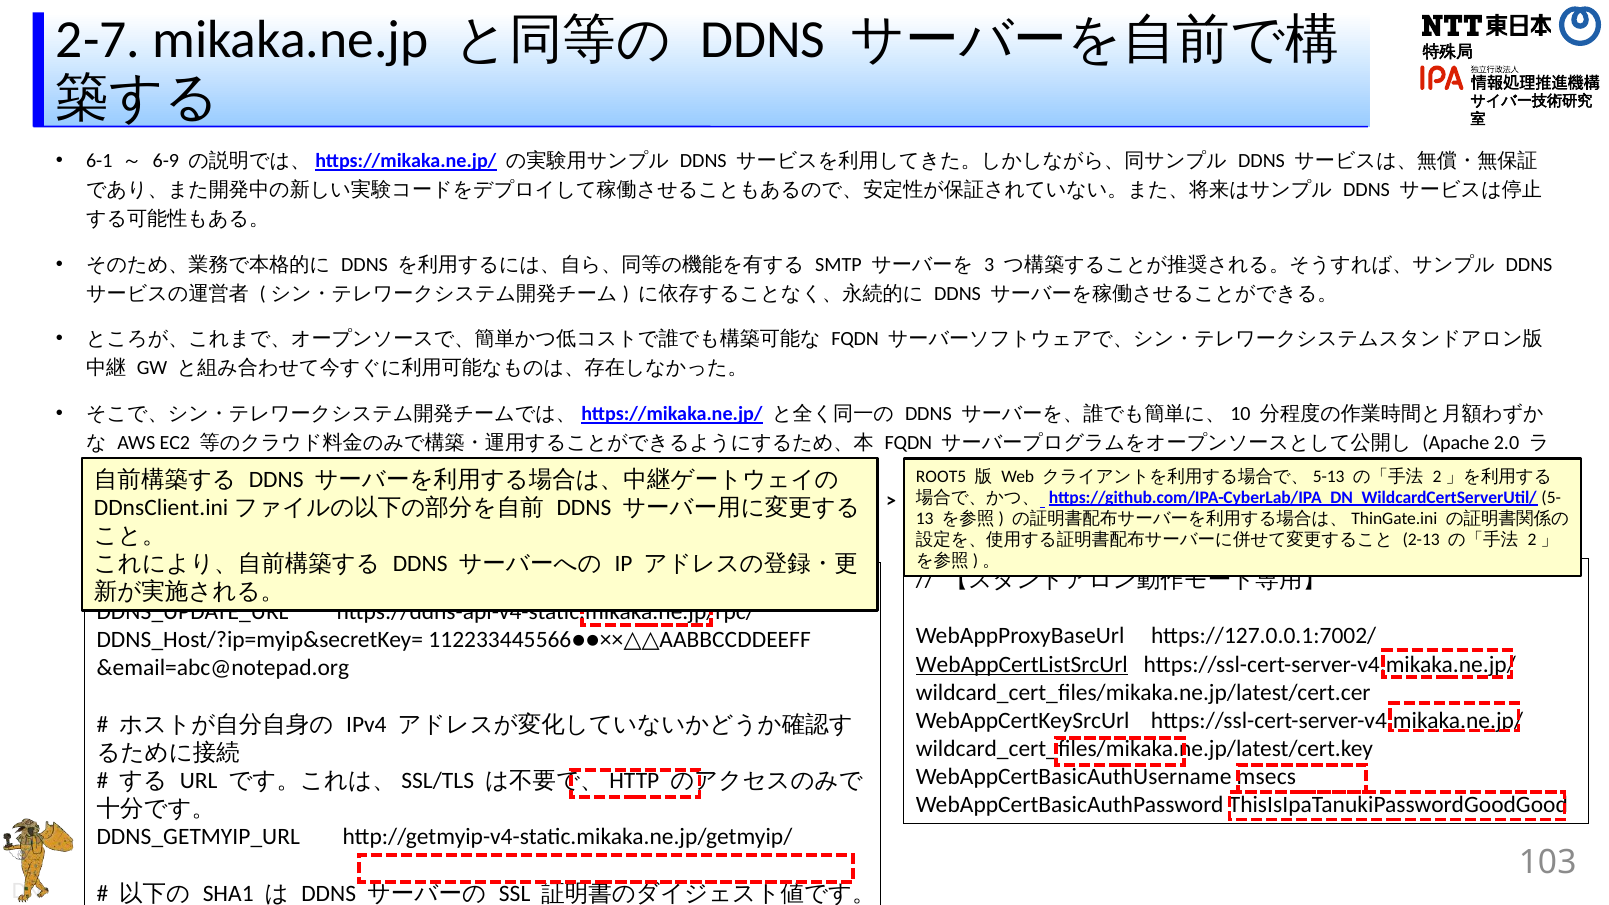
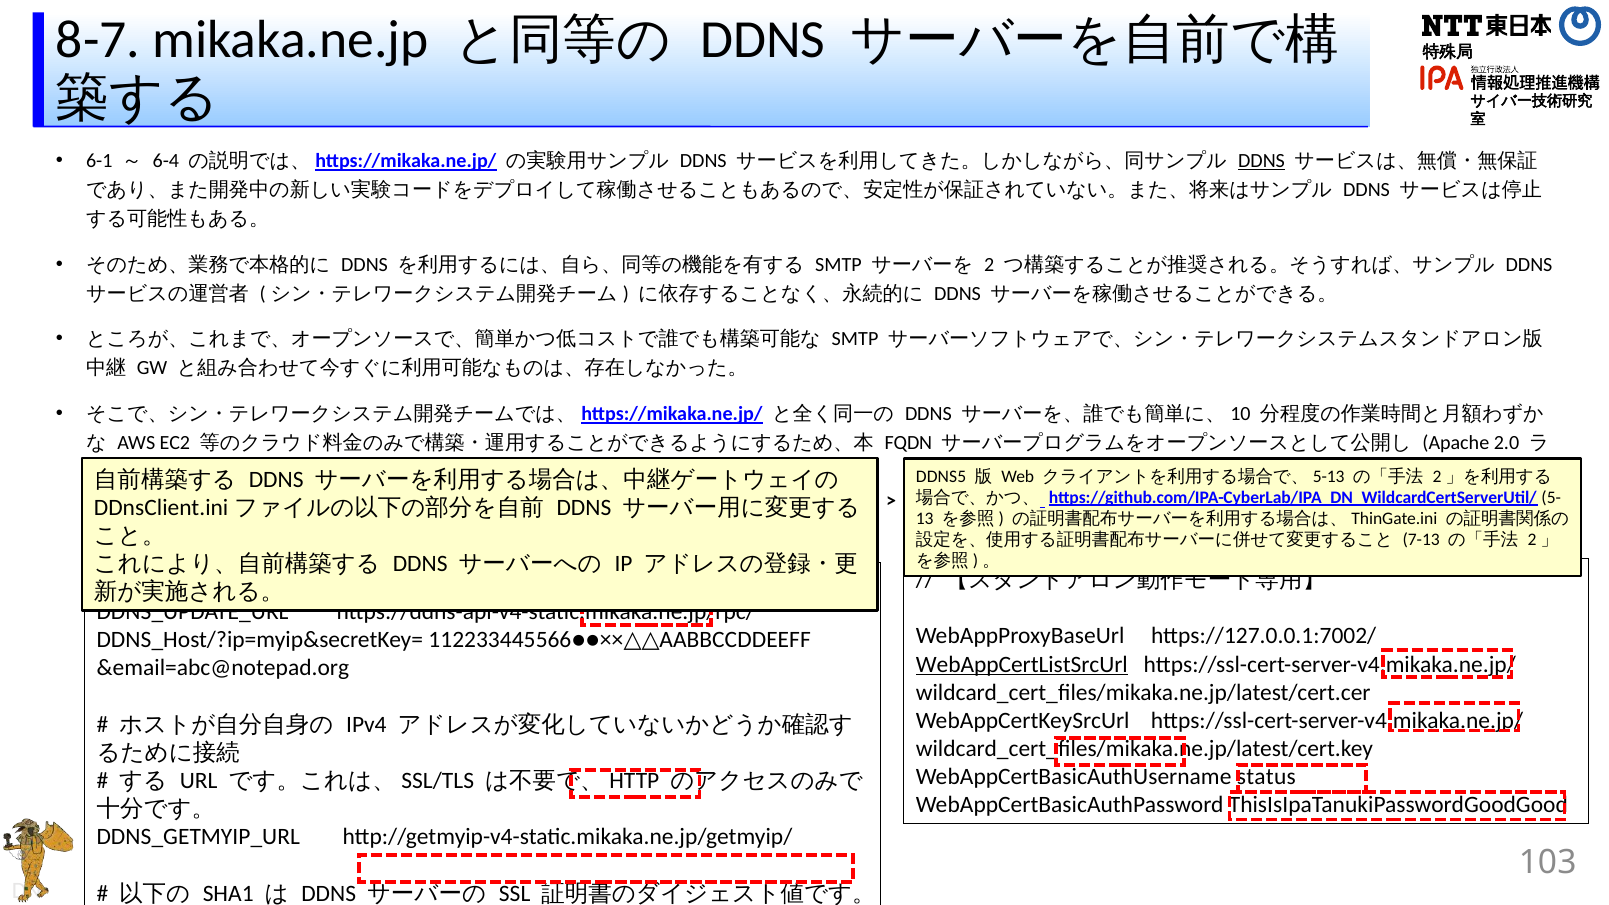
2-7: 2-7 -> 8-7 (98, 40)
6-9: 6-9 -> 6-4 (166, 161)
DDNS underline: none -> present (1262, 161)
3: 3 -> 2 (989, 265)
FQDN: FQDN -> SMTP (855, 339)
ROOT5: ROOT5 -> DDNS5 (941, 476)
2-13: 2-13 -> 7-13 (1421, 540)
msecs: msecs -> status (1266, 777)
